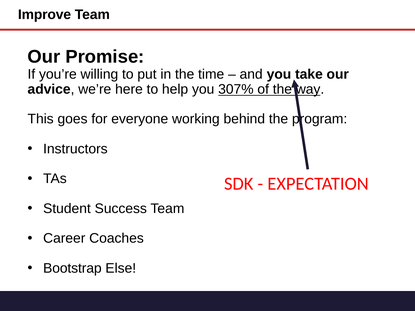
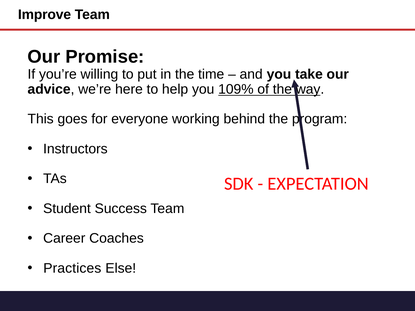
307%: 307% -> 109% (236, 89)
Bootstrap: Bootstrap -> Practices (72, 268)
